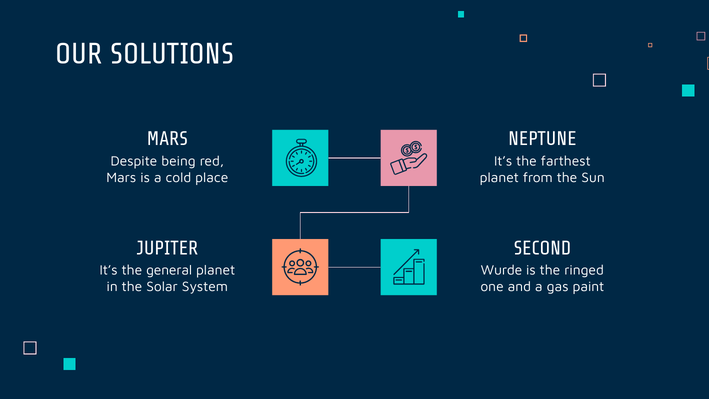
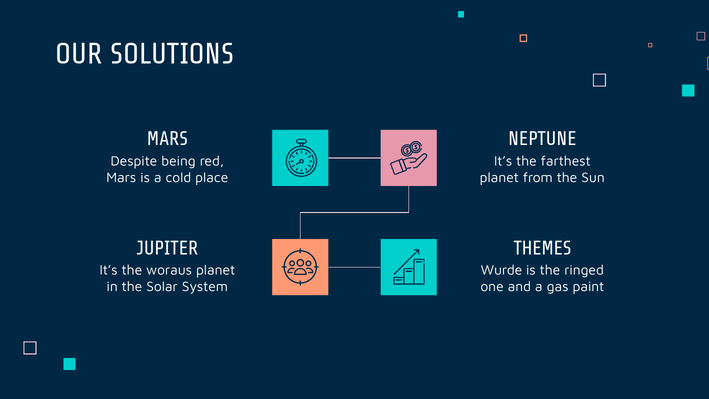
SECOND: SECOND -> THEMES (542, 248)
general: general -> woraus (169, 270)
